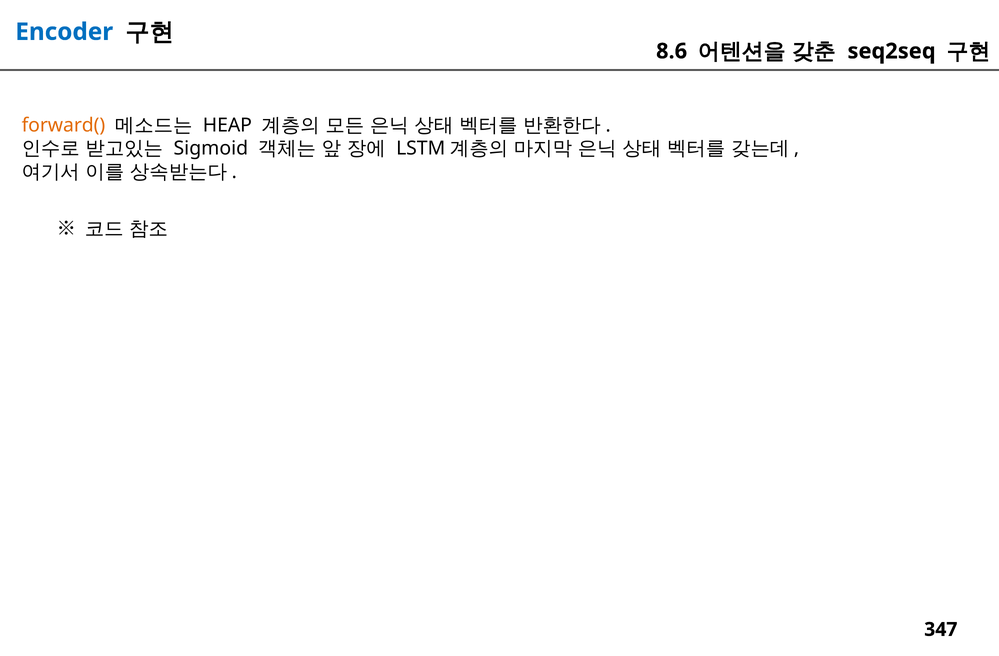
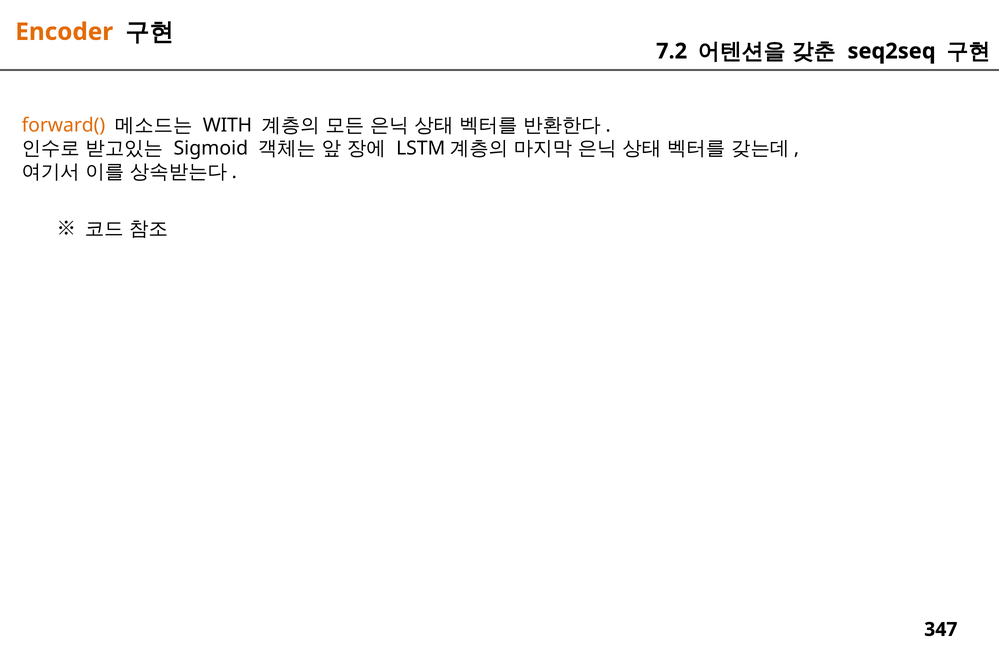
Encoder colour: blue -> orange (64, 32)
8.6: 8.6 -> 7.2 (672, 51)
HEAP: HEAP -> WITH (227, 125)
